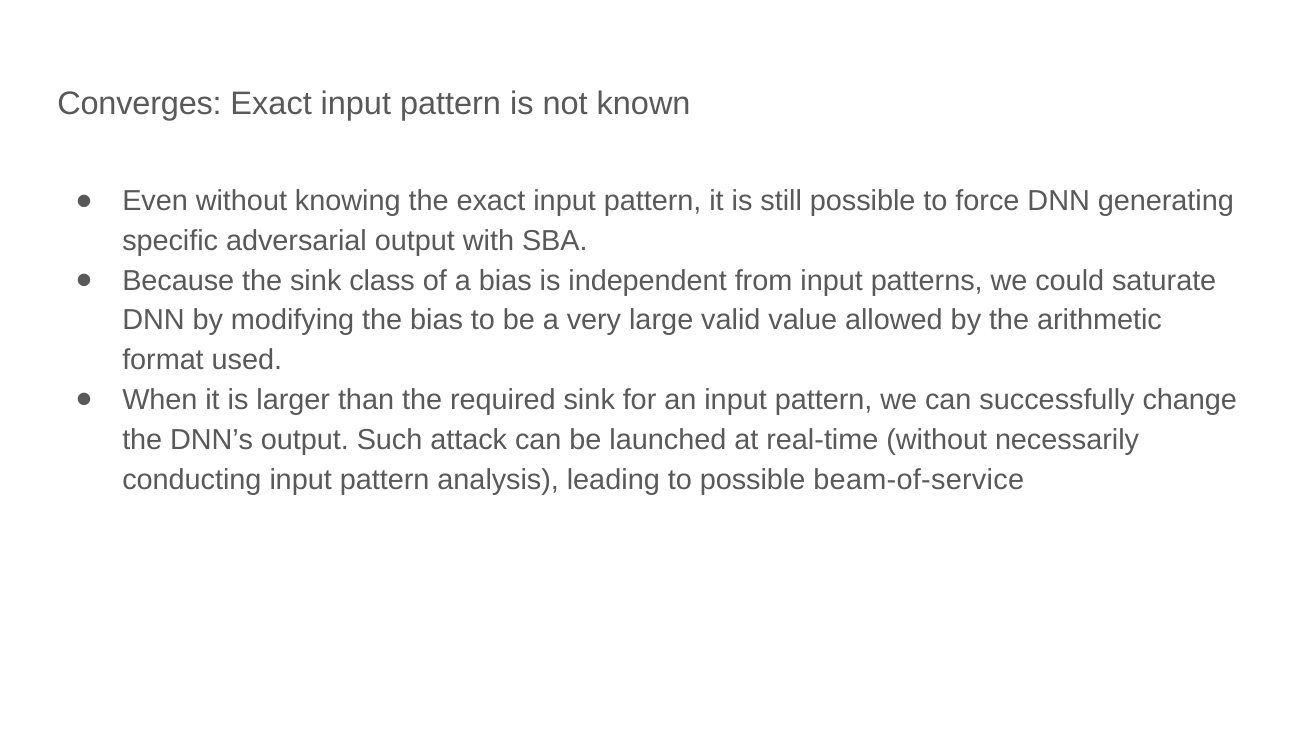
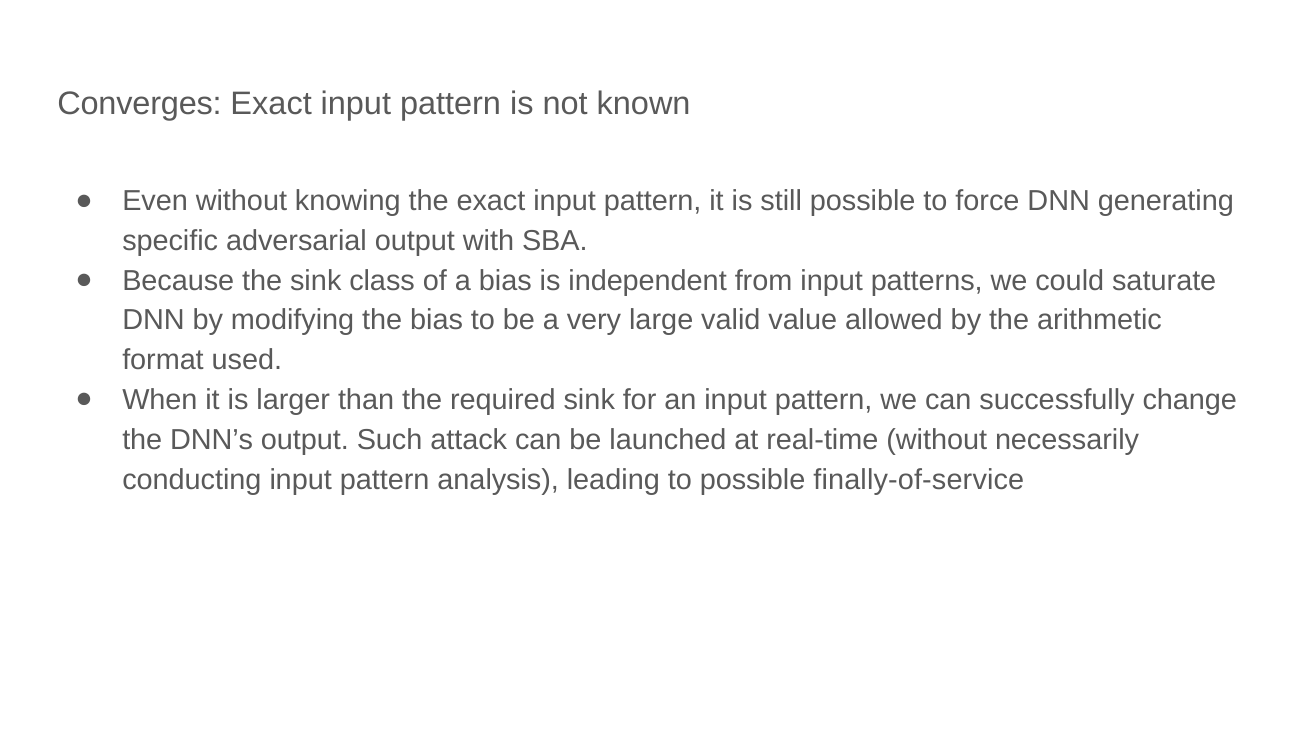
beam-of-service: beam-of-service -> finally-of-service (919, 480)
